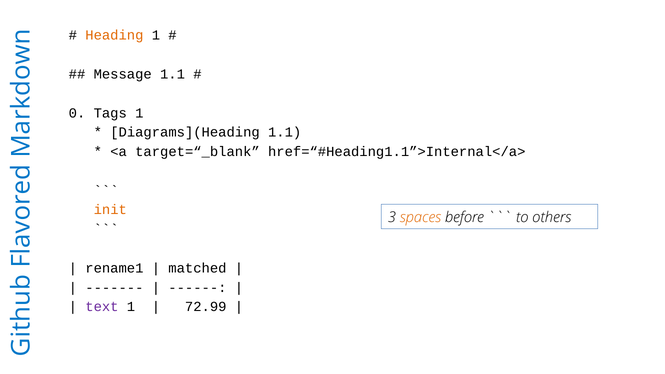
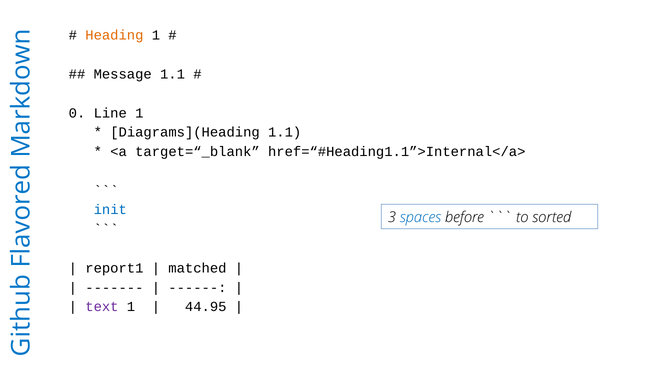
Tags: Tags -> Line (110, 113)
init colour: orange -> blue (110, 210)
spaces colour: orange -> blue (420, 218)
others: others -> sorted (552, 218)
rename1: rename1 -> report1 (114, 268)
72.99: 72.99 -> 44.95 (206, 307)
